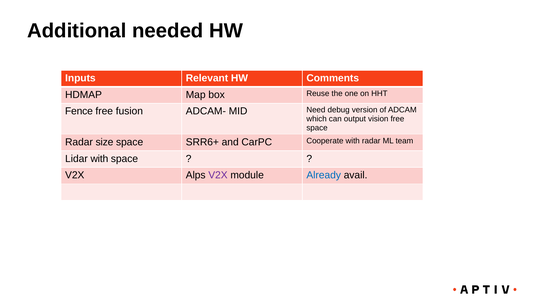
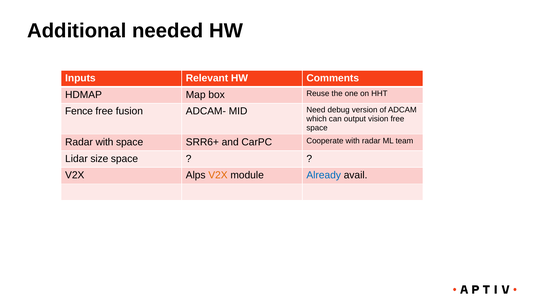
Radar size: size -> with (104, 142)
Lidar with: with -> size (99, 158)
V2X colour: purple -> orange (218, 175)
